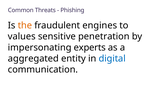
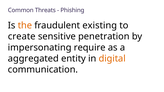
engines: engines -> existing (100, 25)
values: values -> create (22, 37)
experts: experts -> require (90, 48)
digital colour: blue -> orange (112, 59)
